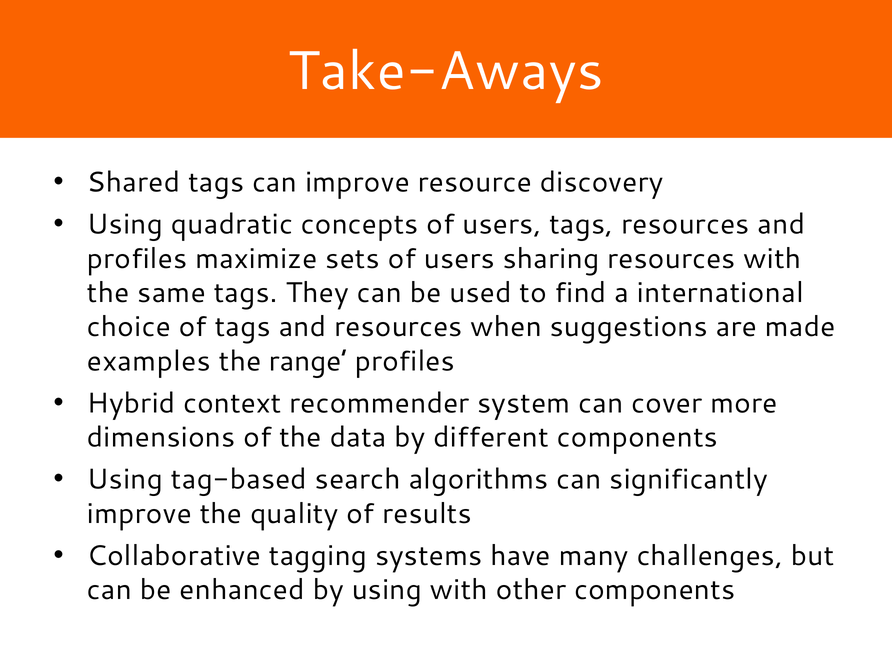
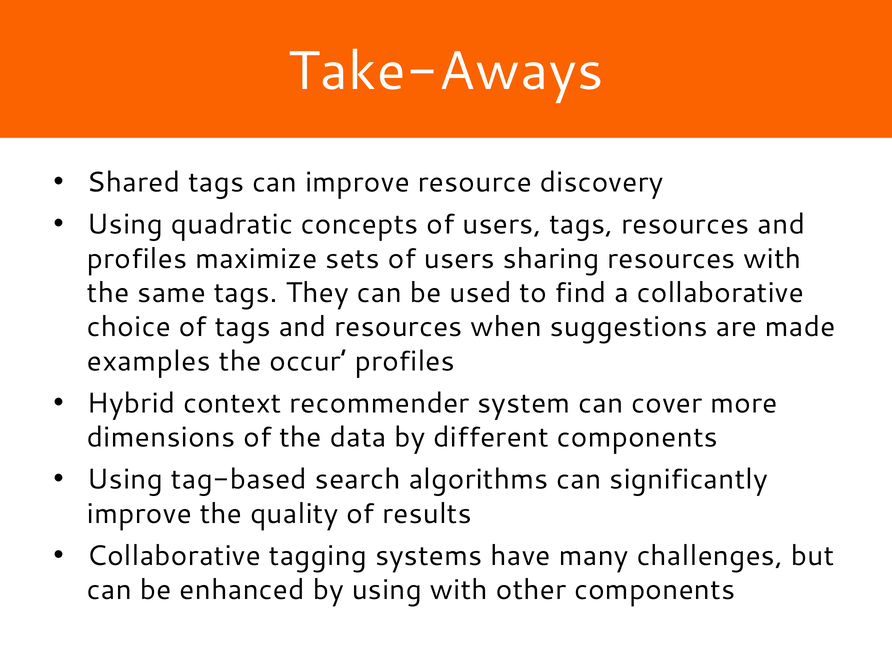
a international: international -> collaborative (720, 293)
range: range -> occur (308, 361)
